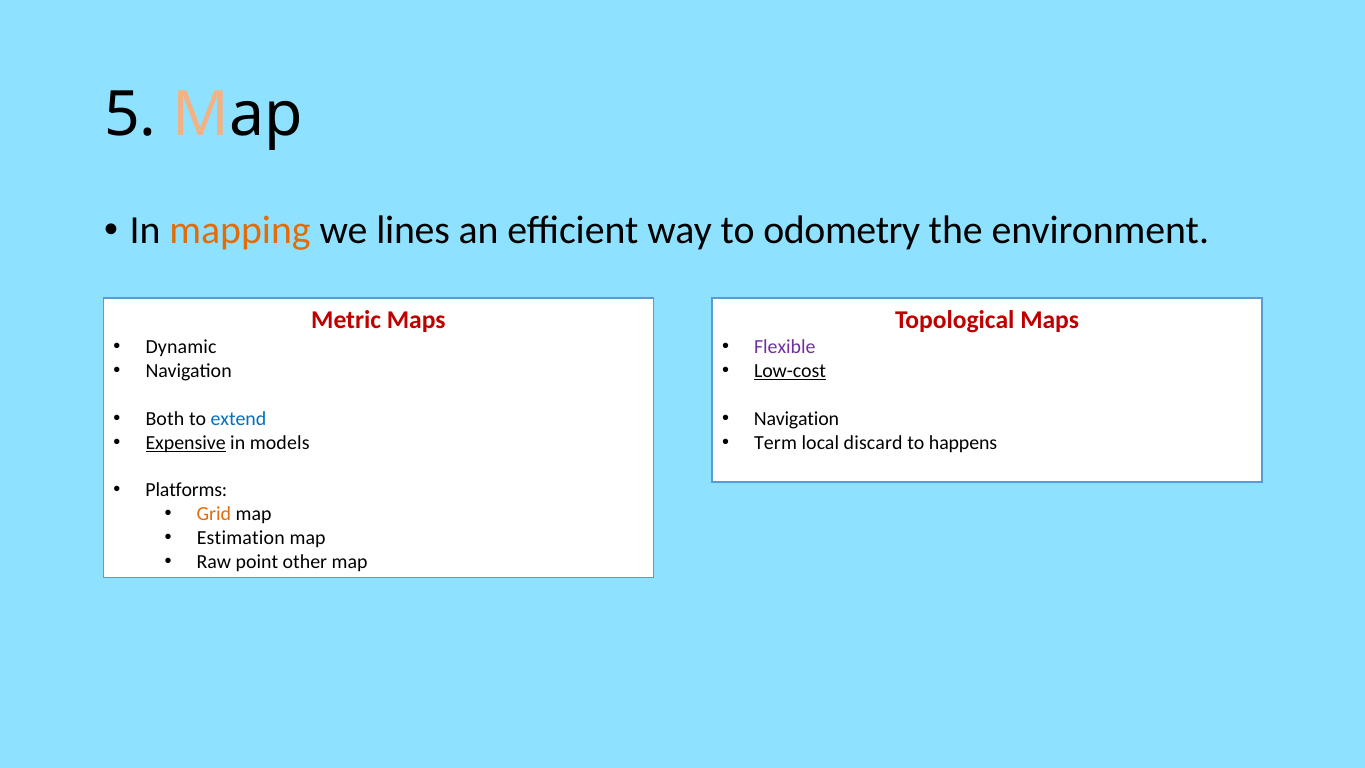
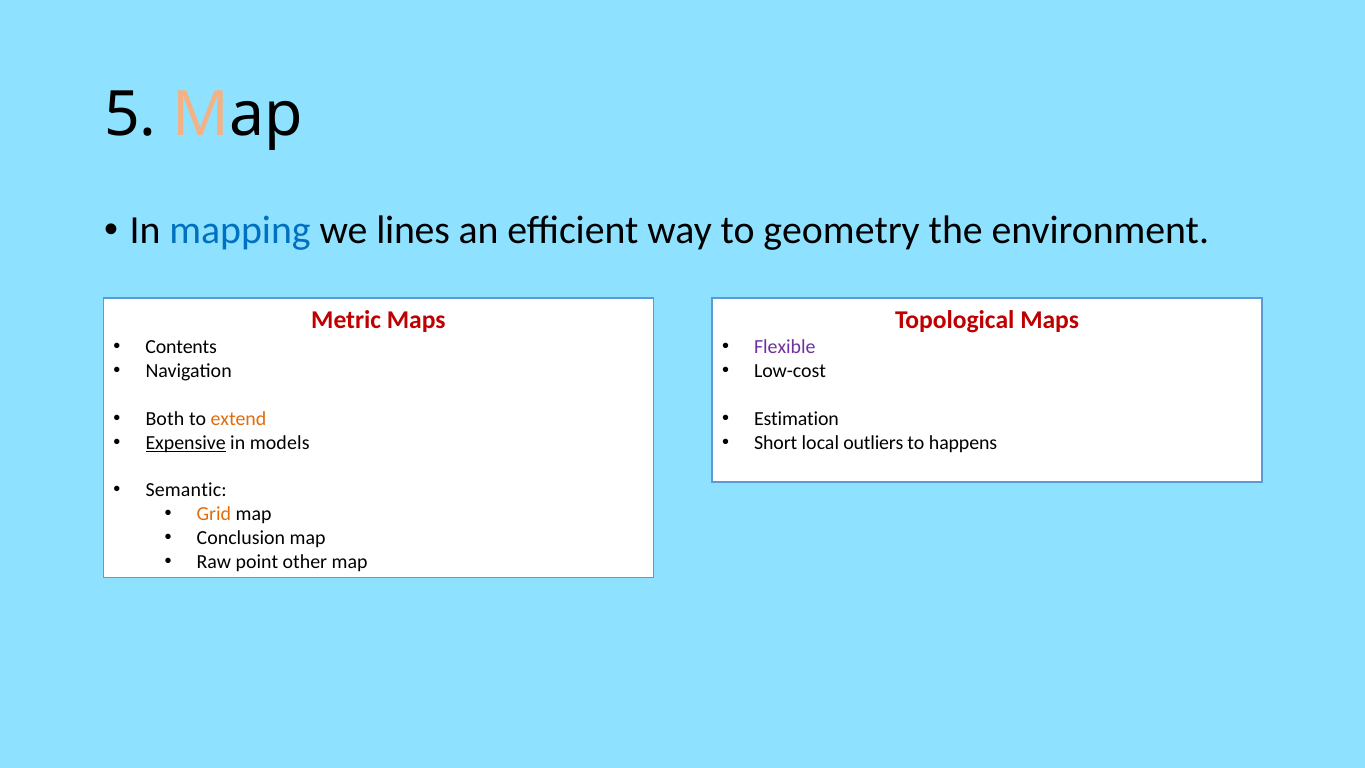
mapping colour: orange -> blue (240, 231)
odometry: odometry -> geometry (842, 231)
Dynamic: Dynamic -> Contents (181, 347)
Low-cost underline: present -> none (790, 371)
extend colour: blue -> orange (238, 419)
Navigation: Navigation -> Estimation (796, 419)
Term: Term -> Short (776, 442)
discard: discard -> outliers (873, 442)
Platforms: Platforms -> Semantic (186, 490)
Estimation: Estimation -> Conclusion (241, 538)
